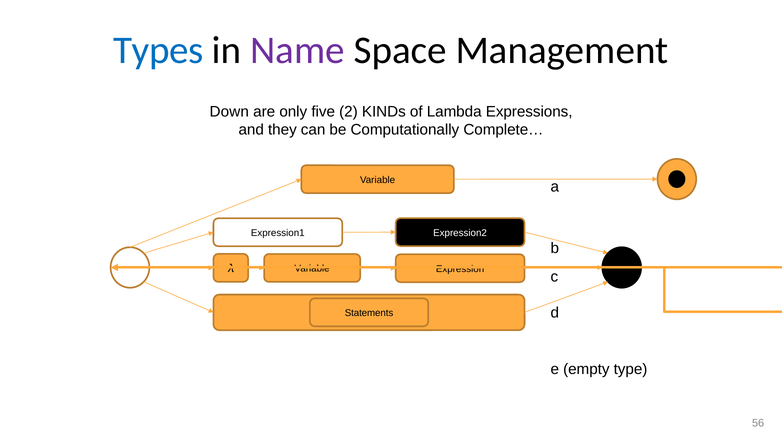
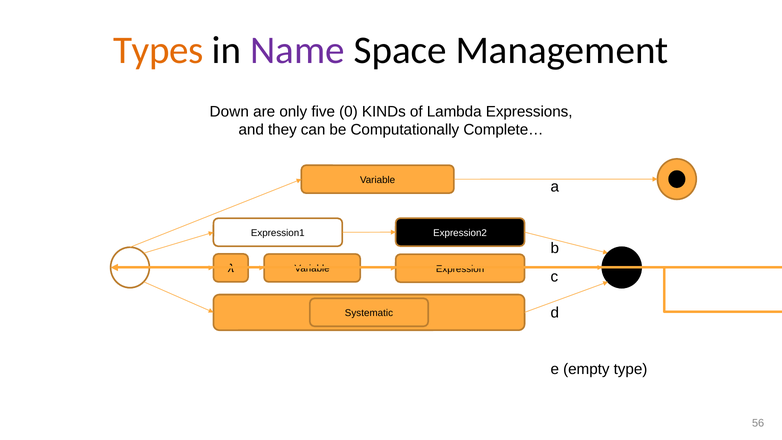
Types colour: blue -> orange (158, 50)
2: 2 -> 0 (348, 111)
Statements: Statements -> Systematic (369, 313)
